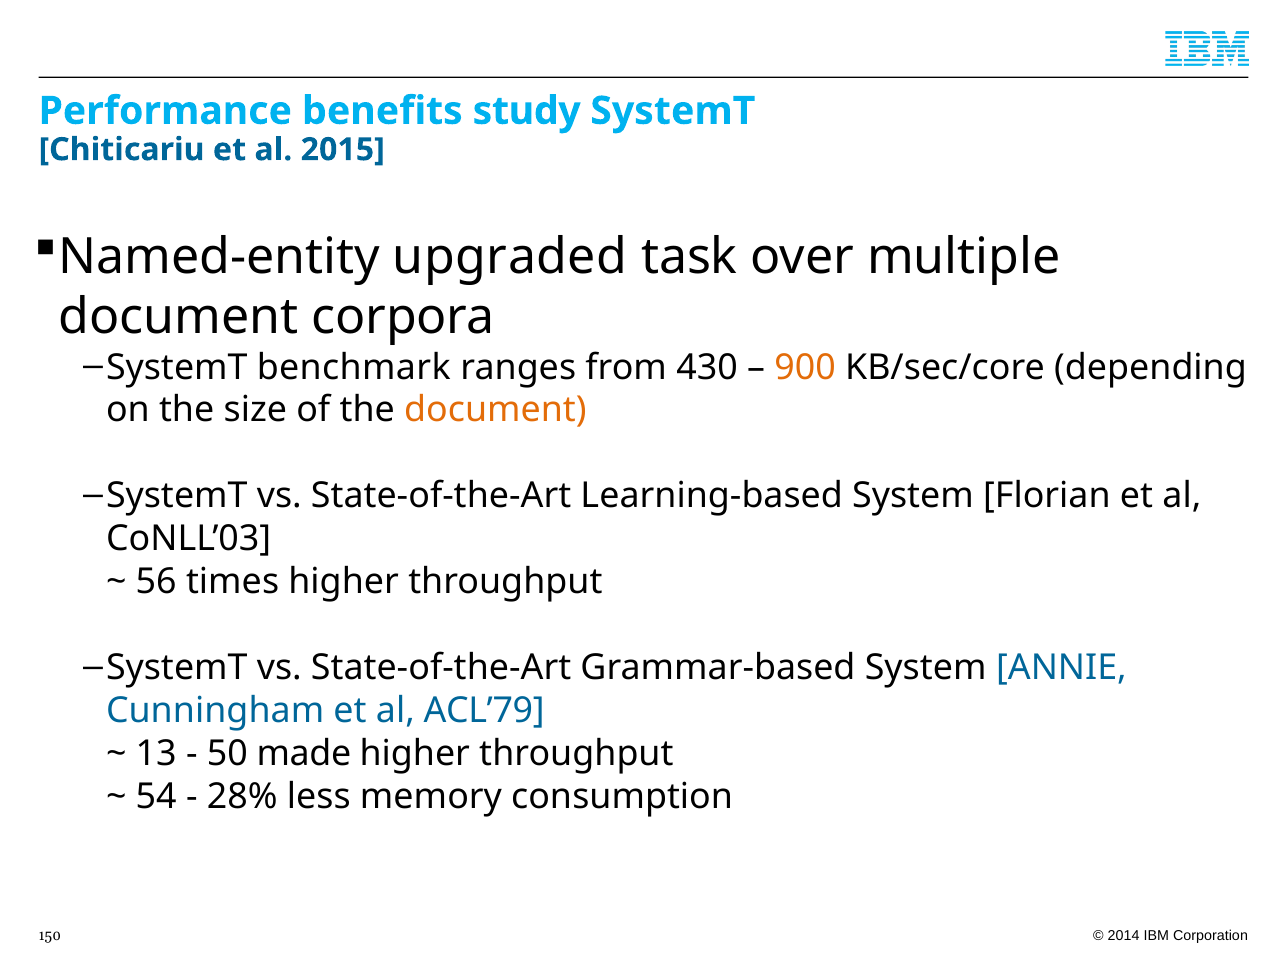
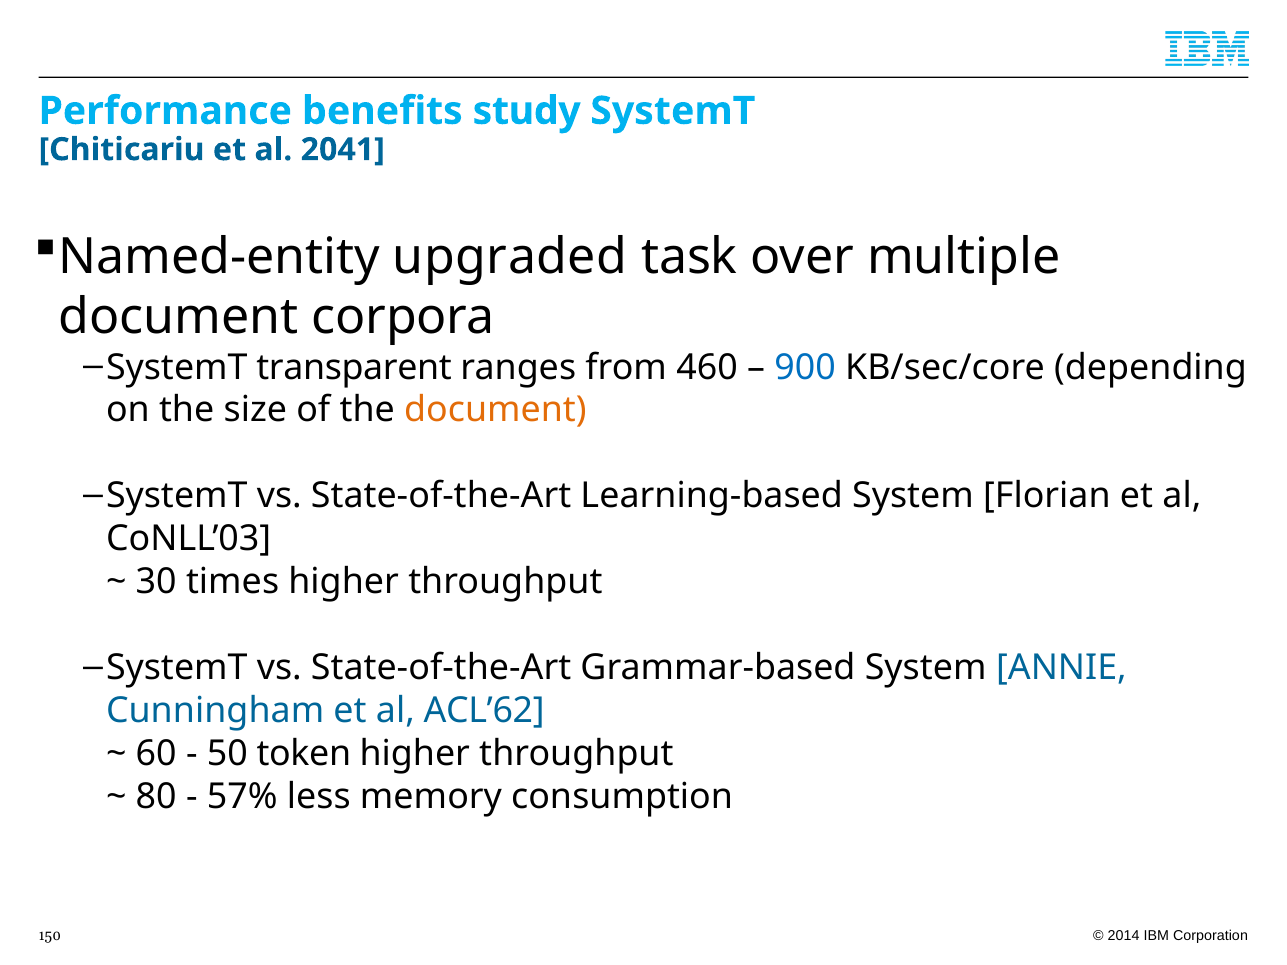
2015: 2015 -> 2041 (343, 150)
benchmark: benchmark -> transparent (354, 367)
430: 430 -> 460 (707, 367)
900 colour: orange -> blue (805, 367)
56: 56 -> 30 (156, 582)
ACL’79: ACL’79 -> ACL’62 (484, 711)
13: 13 -> 60 (156, 754)
made: made -> token (304, 754)
54: 54 -> 80 (156, 796)
28%: 28% -> 57% (242, 796)
